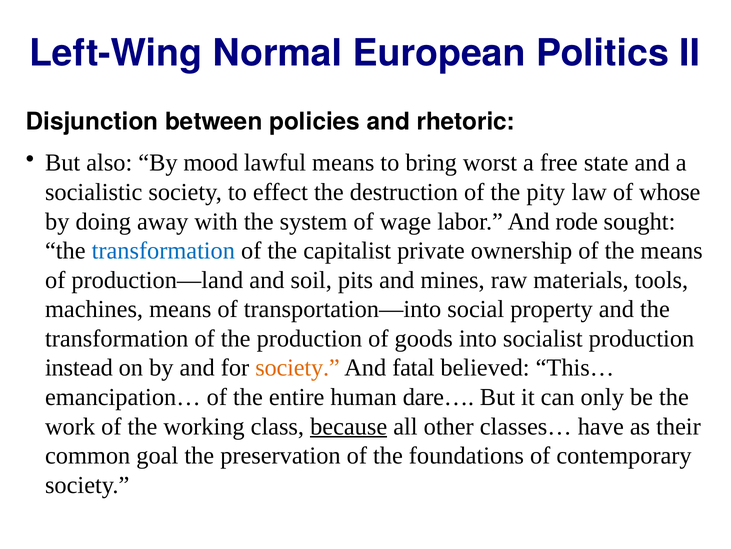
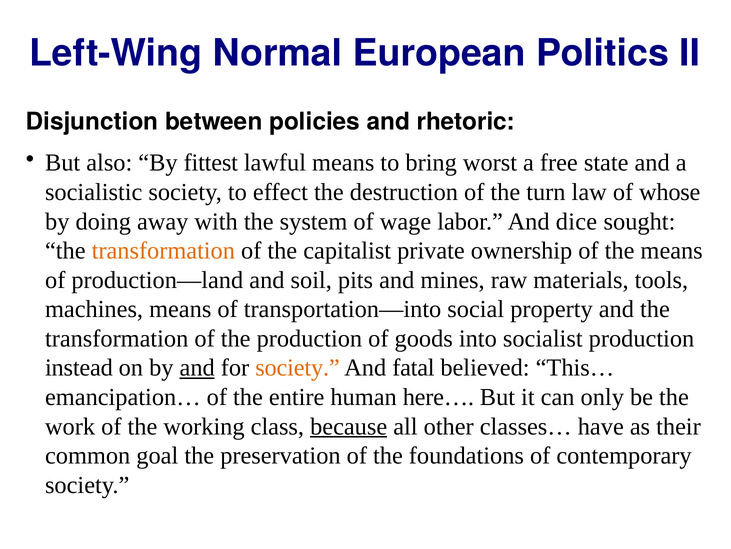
mood: mood -> fittest (211, 163)
pity: pity -> turn (546, 192)
rode: rode -> dice (576, 221)
transformation colour: blue -> orange (163, 250)
and underline: none -> present (197, 367)
dare…: dare… -> here… (438, 397)
